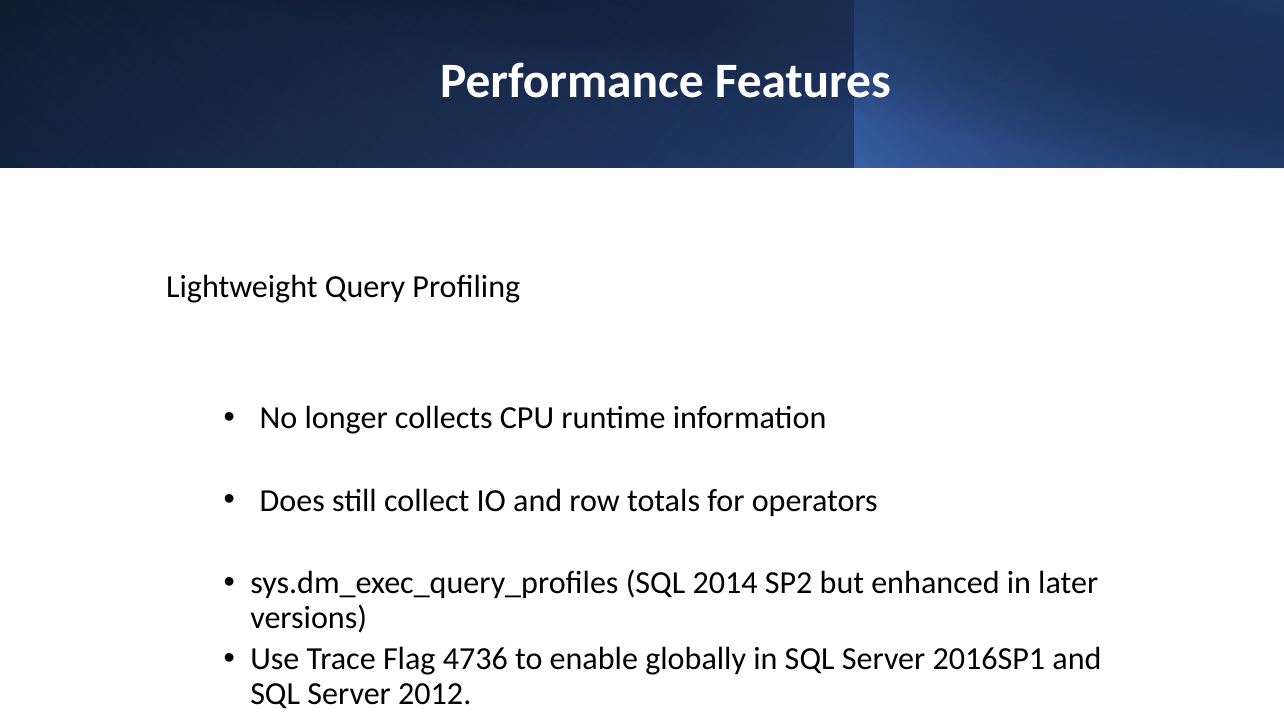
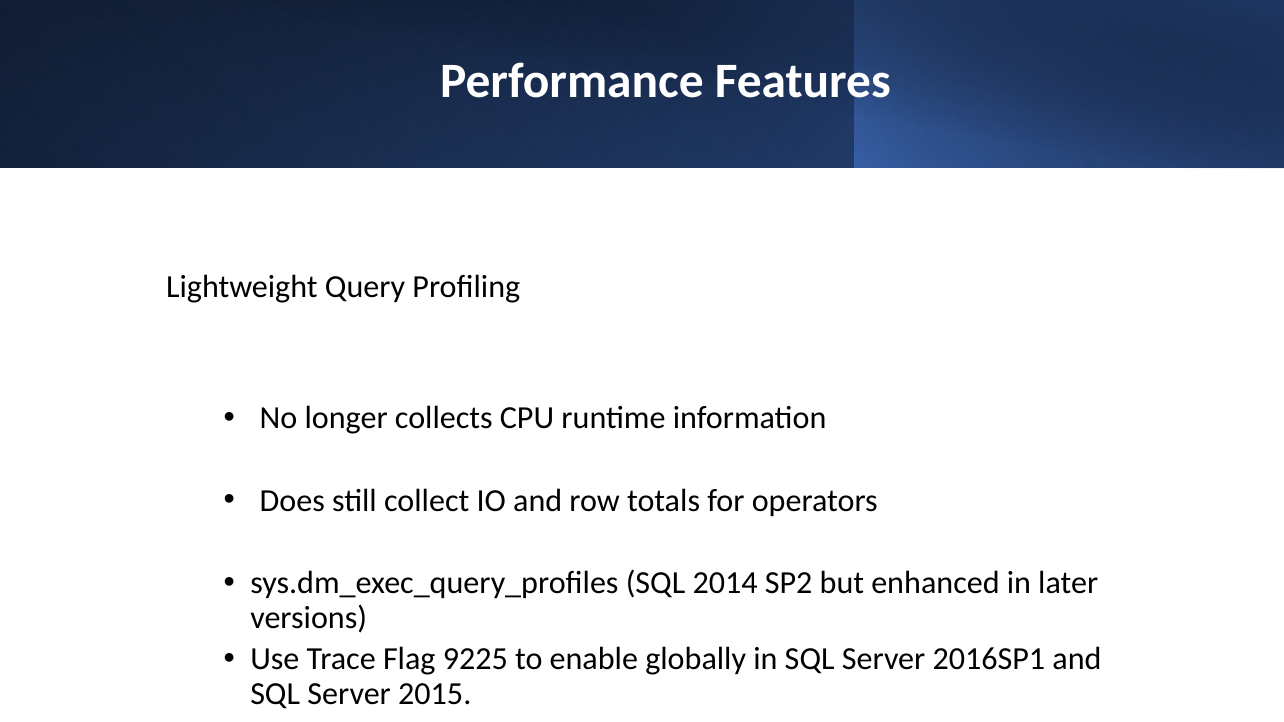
4736: 4736 -> 9225 (475, 659)
2012: 2012 -> 2015 (435, 694)
